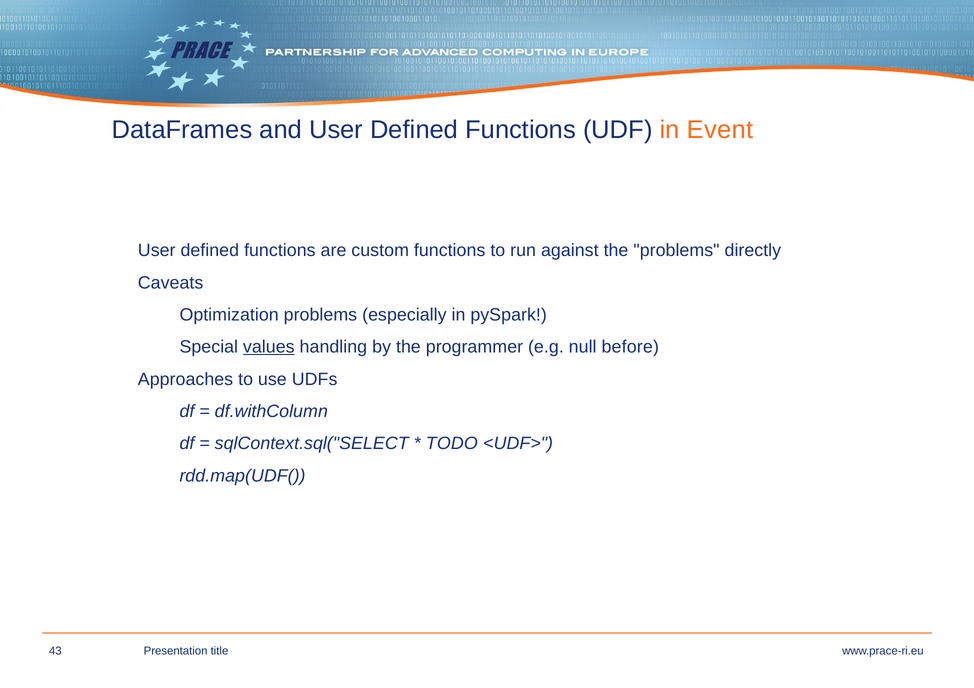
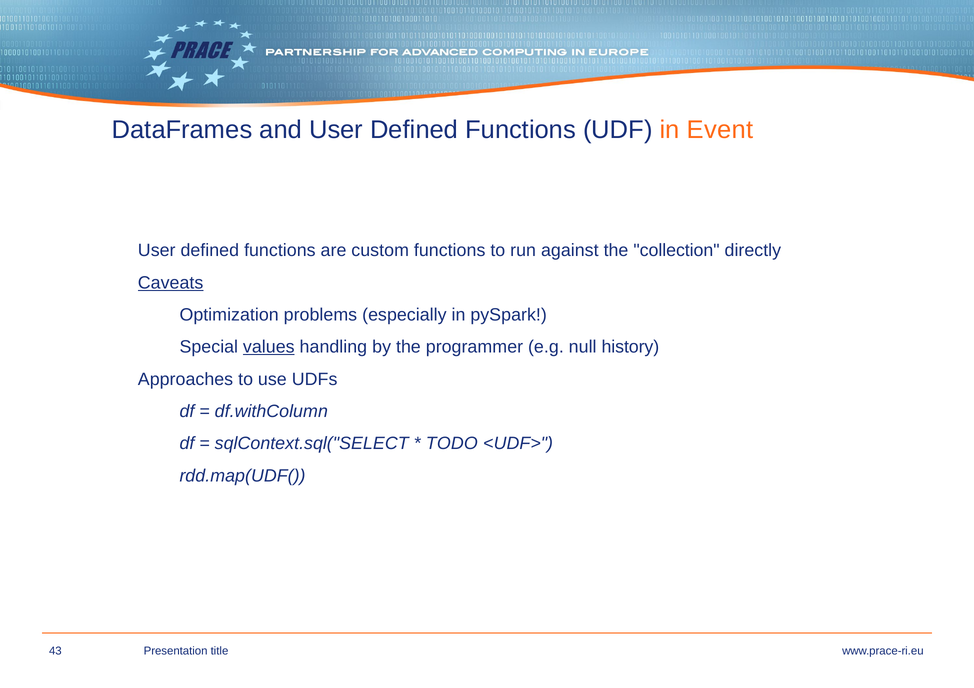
the problems: problems -> collection (677, 251)
Caveats underline: none -> present (171, 283)
before: before -> history (630, 347)
